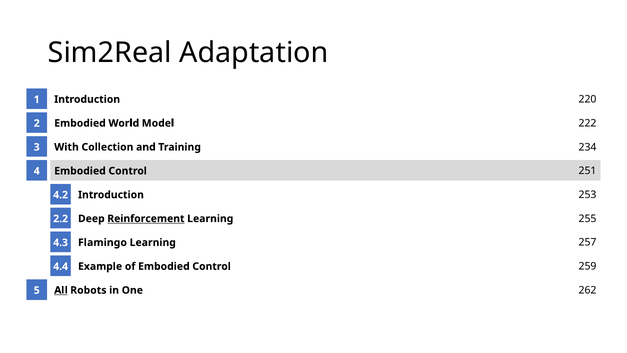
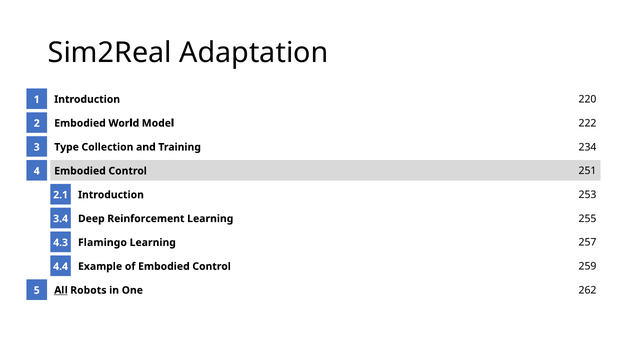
With: With -> Type (67, 147)
4.2: 4.2 -> 2.1 (61, 195)
Reinforcement underline: present -> none (146, 218)
2.2: 2.2 -> 3.4 (61, 219)
